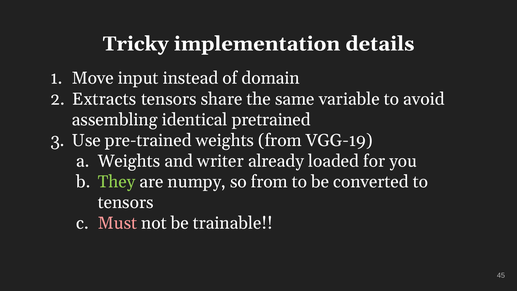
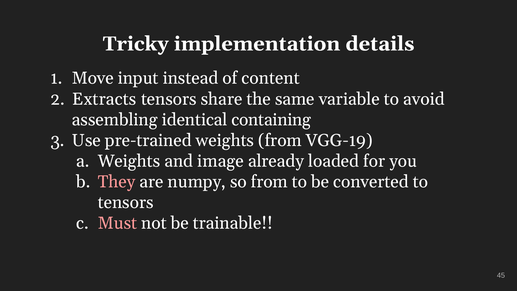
domain: domain -> content (271, 78)
pretrained: pretrained -> containing (271, 120)
writer: writer -> image (220, 161)
They colour: light green -> pink (117, 182)
